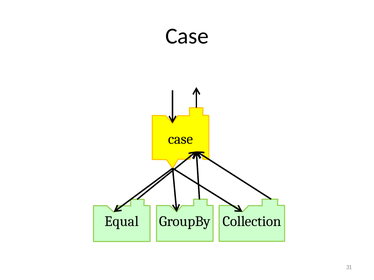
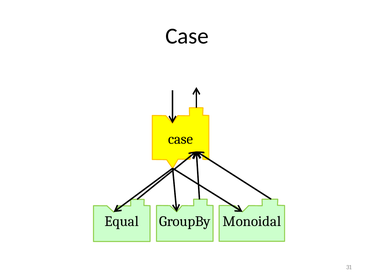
Collection: Collection -> Monoidal (252, 222)
